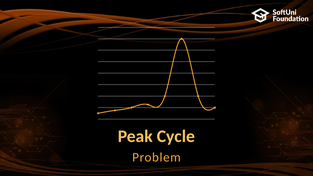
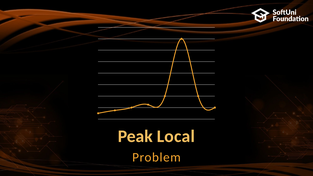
Cycle: Cycle -> Local (176, 136)
